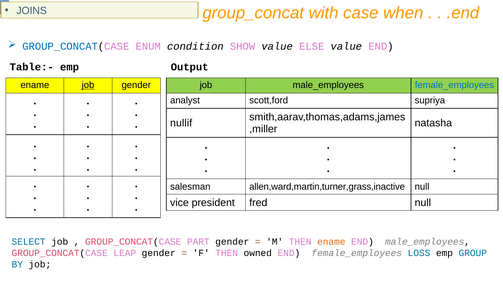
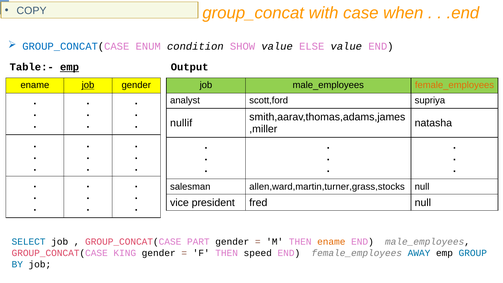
JOINS: JOINS -> COPY (32, 11)
emp underline: none -> present (70, 67)
female_employees colour: blue -> orange (454, 85)
allen,ward,martin,turner,grass,inactive: allen,ward,martin,turner,grass,inactive -> allen,ward,martin,turner,grass,stocks (327, 187)
LEAP: LEAP -> KING (125, 253)
owned: owned -> speed (258, 253)
LOSS: LOSS -> AWAY (419, 253)
